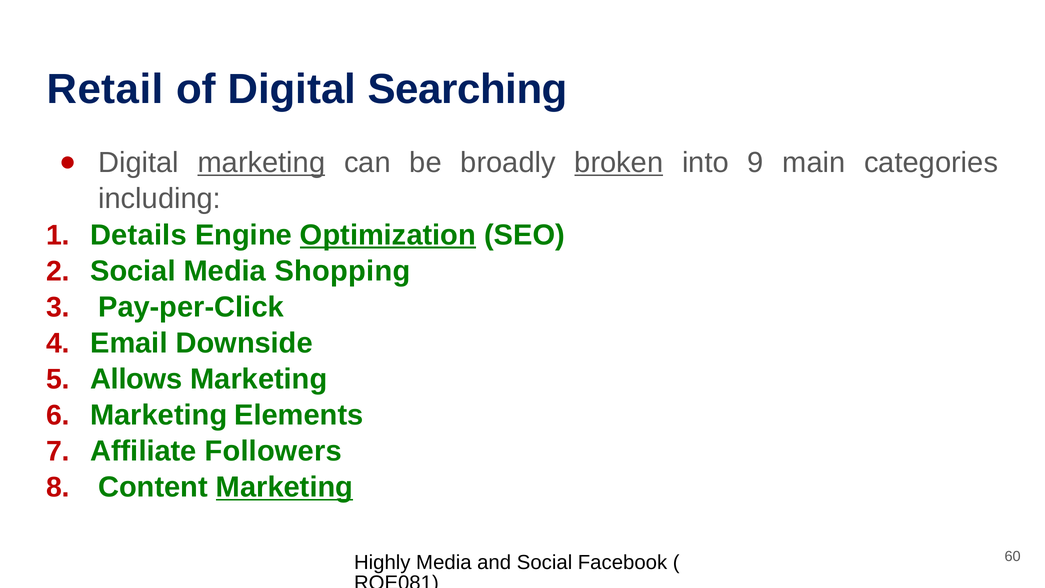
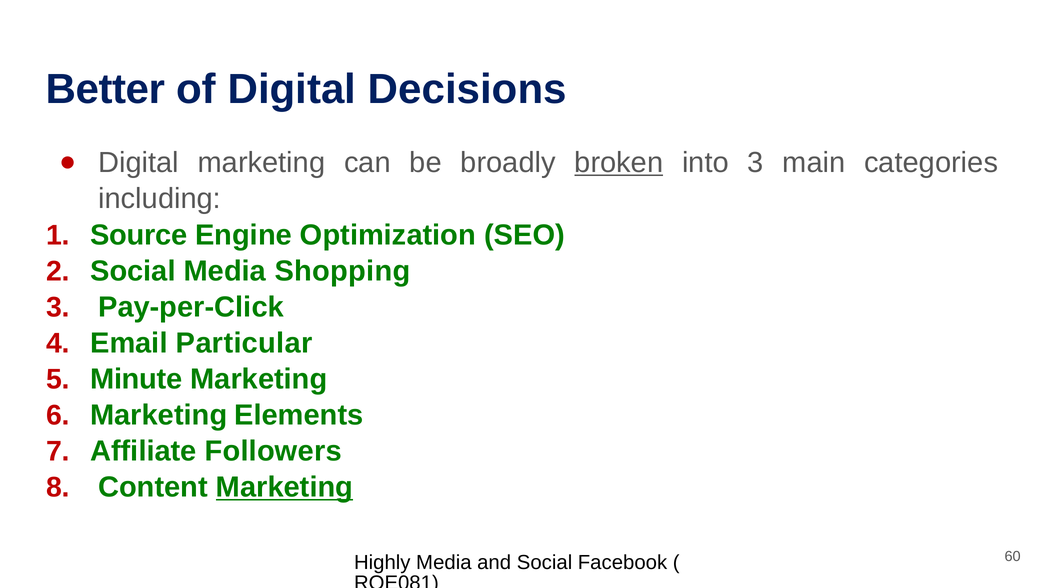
Retail: Retail -> Better (105, 90)
Searching: Searching -> Decisions (467, 90)
marketing underline: present -> none (261, 163)
into 9: 9 -> 3 (756, 163)
Details: Details -> Source (139, 235)
Optimization underline: present -> none (388, 235)
Downside: Downside -> Particular (244, 343)
Allows: Allows -> Minute (136, 379)
